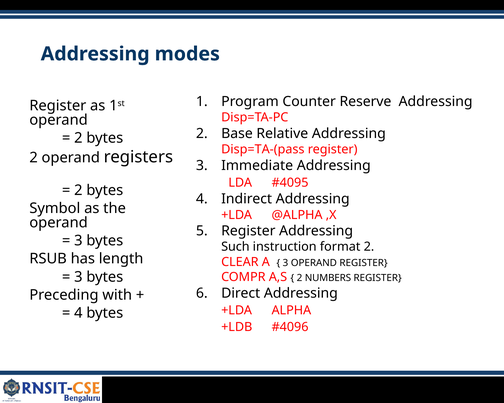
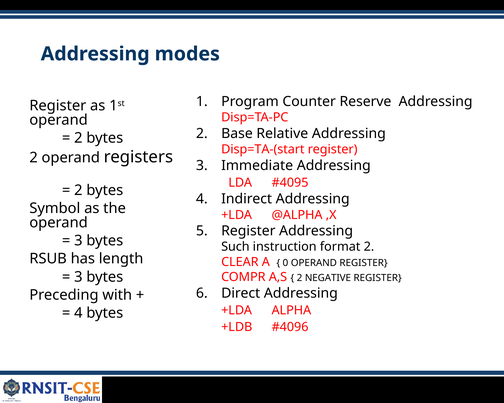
Disp=TA-(pass: Disp=TA-(pass -> Disp=TA-(start (263, 149)
3: 3 -> 0 (285, 263)
NUMBERS: NUMBERS -> NEGATIVE (328, 278)
